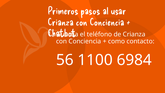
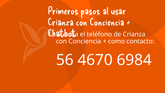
1100: 1100 -> 4670 (95, 60)
